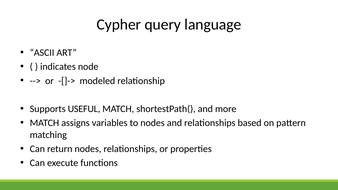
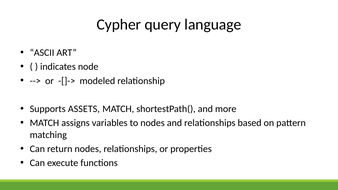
USEFUL: USEFUL -> ASSETS (84, 109)
